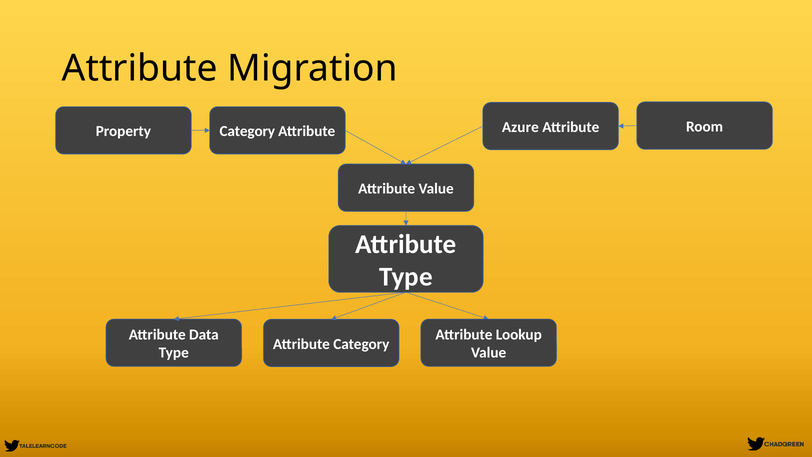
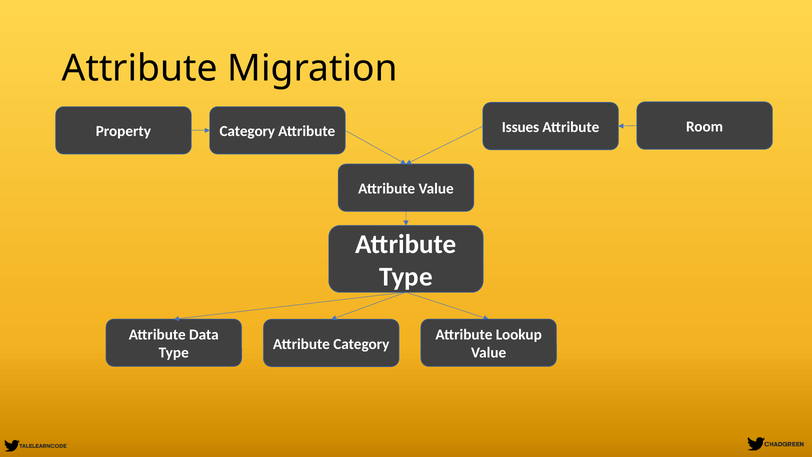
Azure: Azure -> Issues (520, 127)
